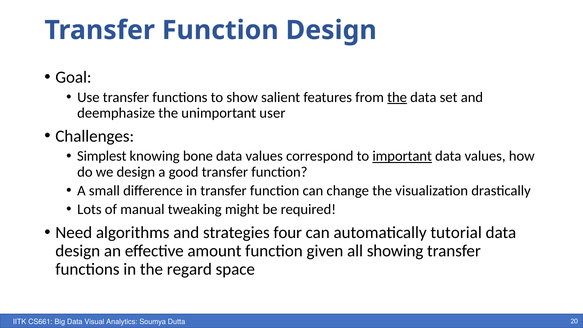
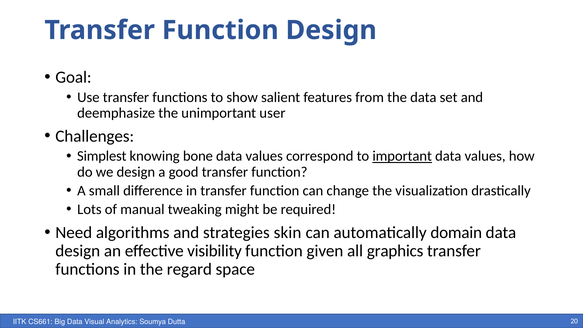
the underline: present -> none (397, 97)
four: four -> skin (288, 232)
tutorial: tutorial -> domain (456, 232)
amount: amount -> visibility (215, 251)
showing: showing -> graphics (395, 251)
